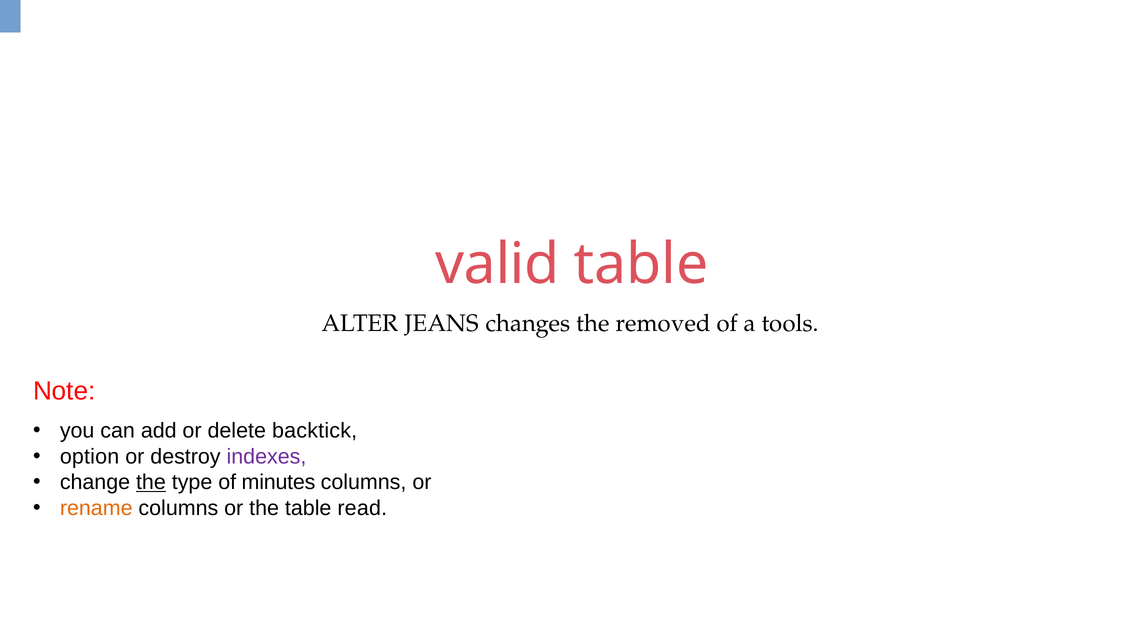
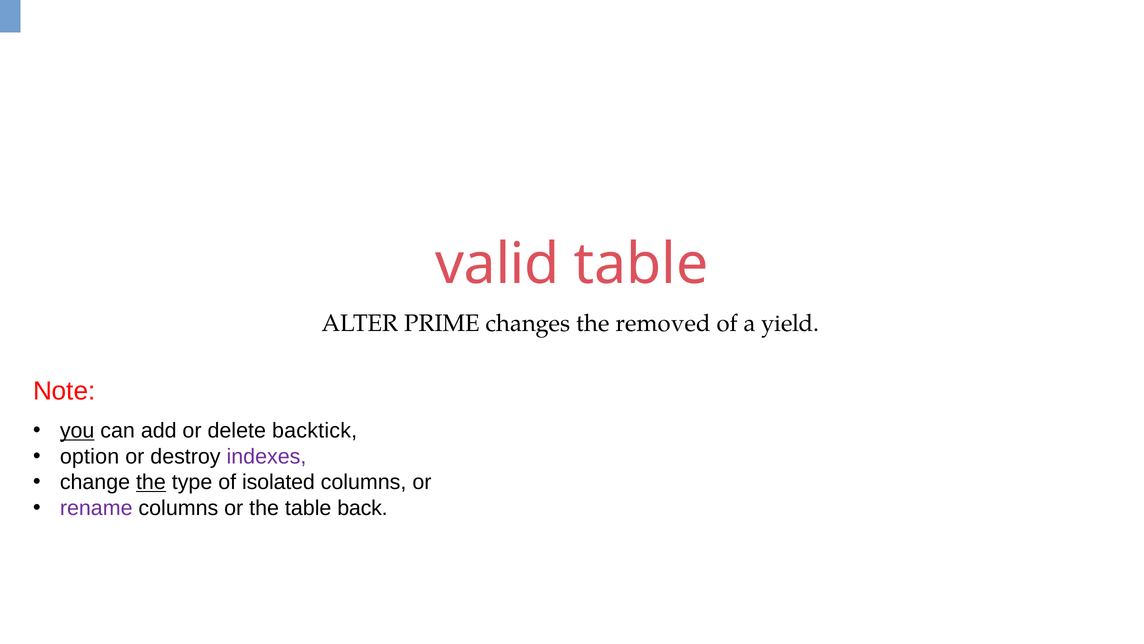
JEANS: JEANS -> PRIME (442, 323)
tools: tools -> yield (790, 323)
you underline: none -> present (77, 430)
minutes: minutes -> isolated (278, 482)
rename colour: orange -> purple (96, 508)
read: read -> back (362, 508)
